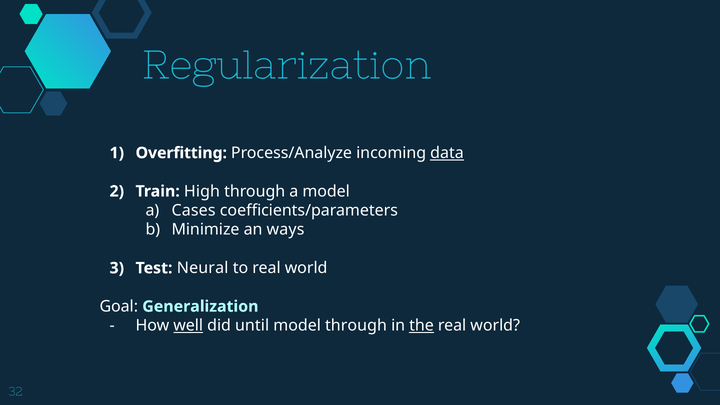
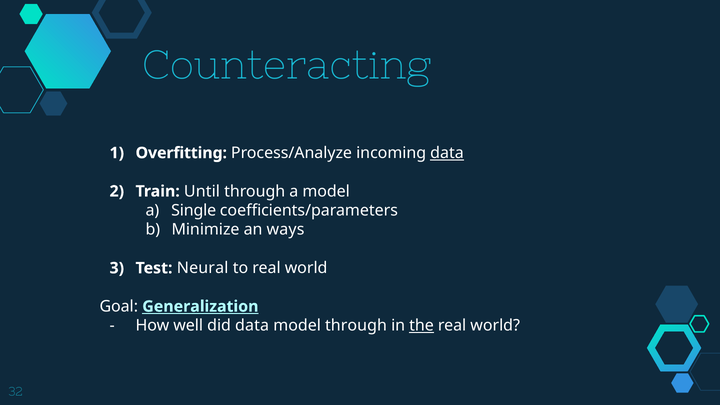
Regularization: Regularization -> Counteracting (287, 65)
High: High -> Until (202, 191)
Cases: Cases -> Single (194, 211)
Generalization underline: none -> present (200, 306)
well underline: present -> none (188, 326)
did until: until -> data (252, 326)
